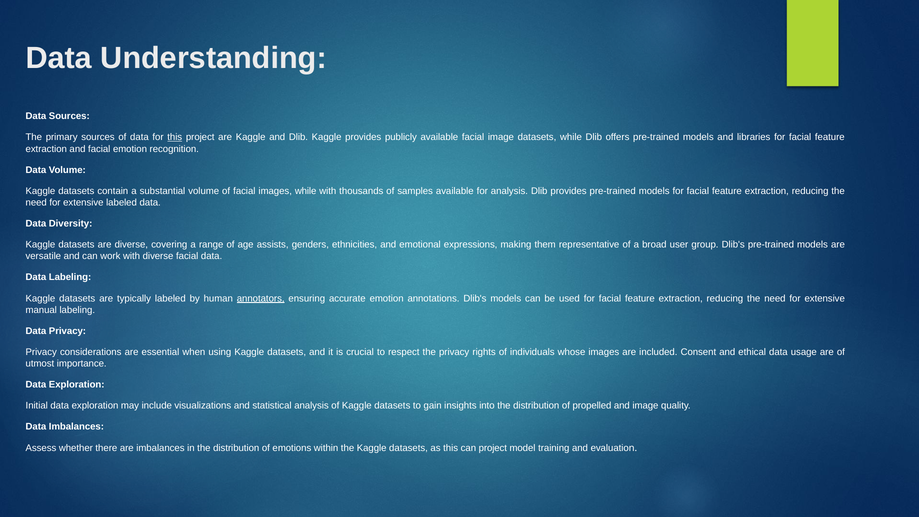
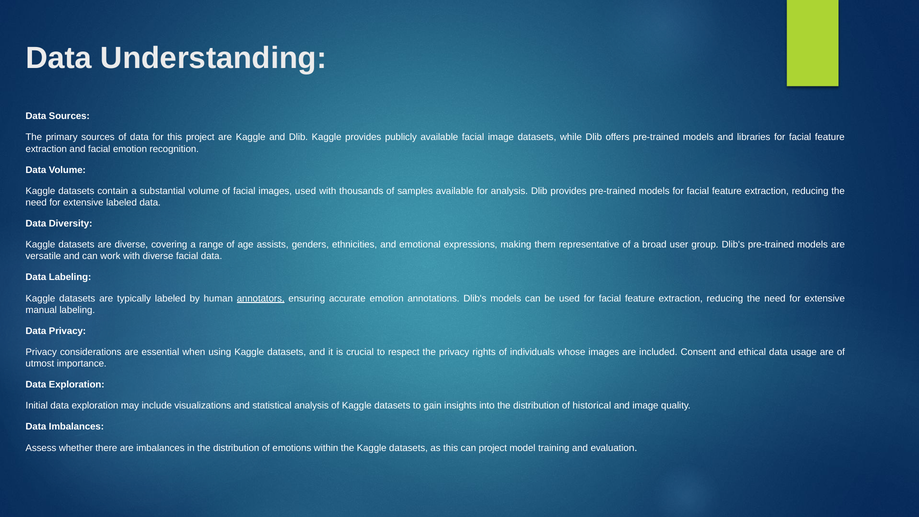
this underline: present -> none (175, 137)
images while: while -> used (306, 191)
propelled: propelled -> historical (592, 406)
